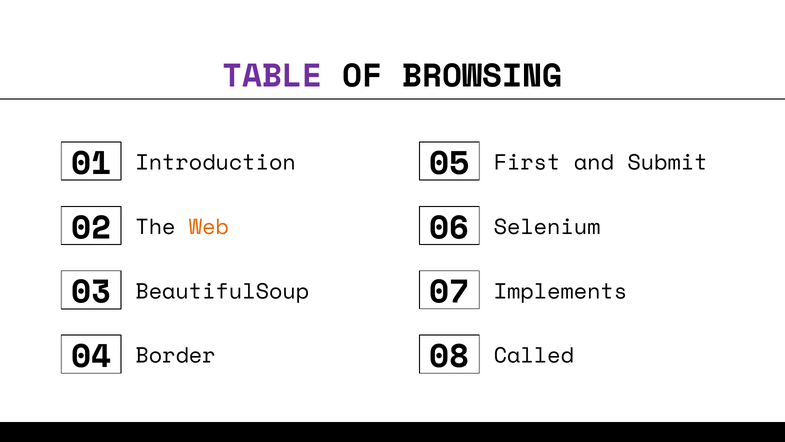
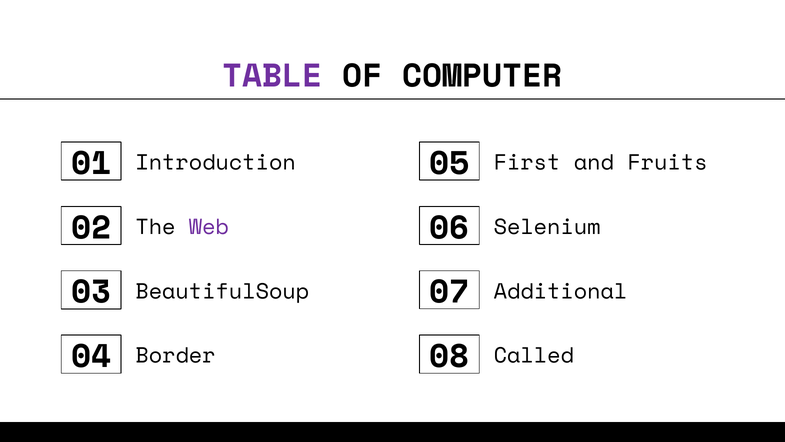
BROWSING: BROWSING -> COMPUTER (482, 76)
Submit: Submit -> Fruits (668, 162)
Web colour: orange -> purple (209, 227)
Implements: Implements -> Additional (560, 291)
